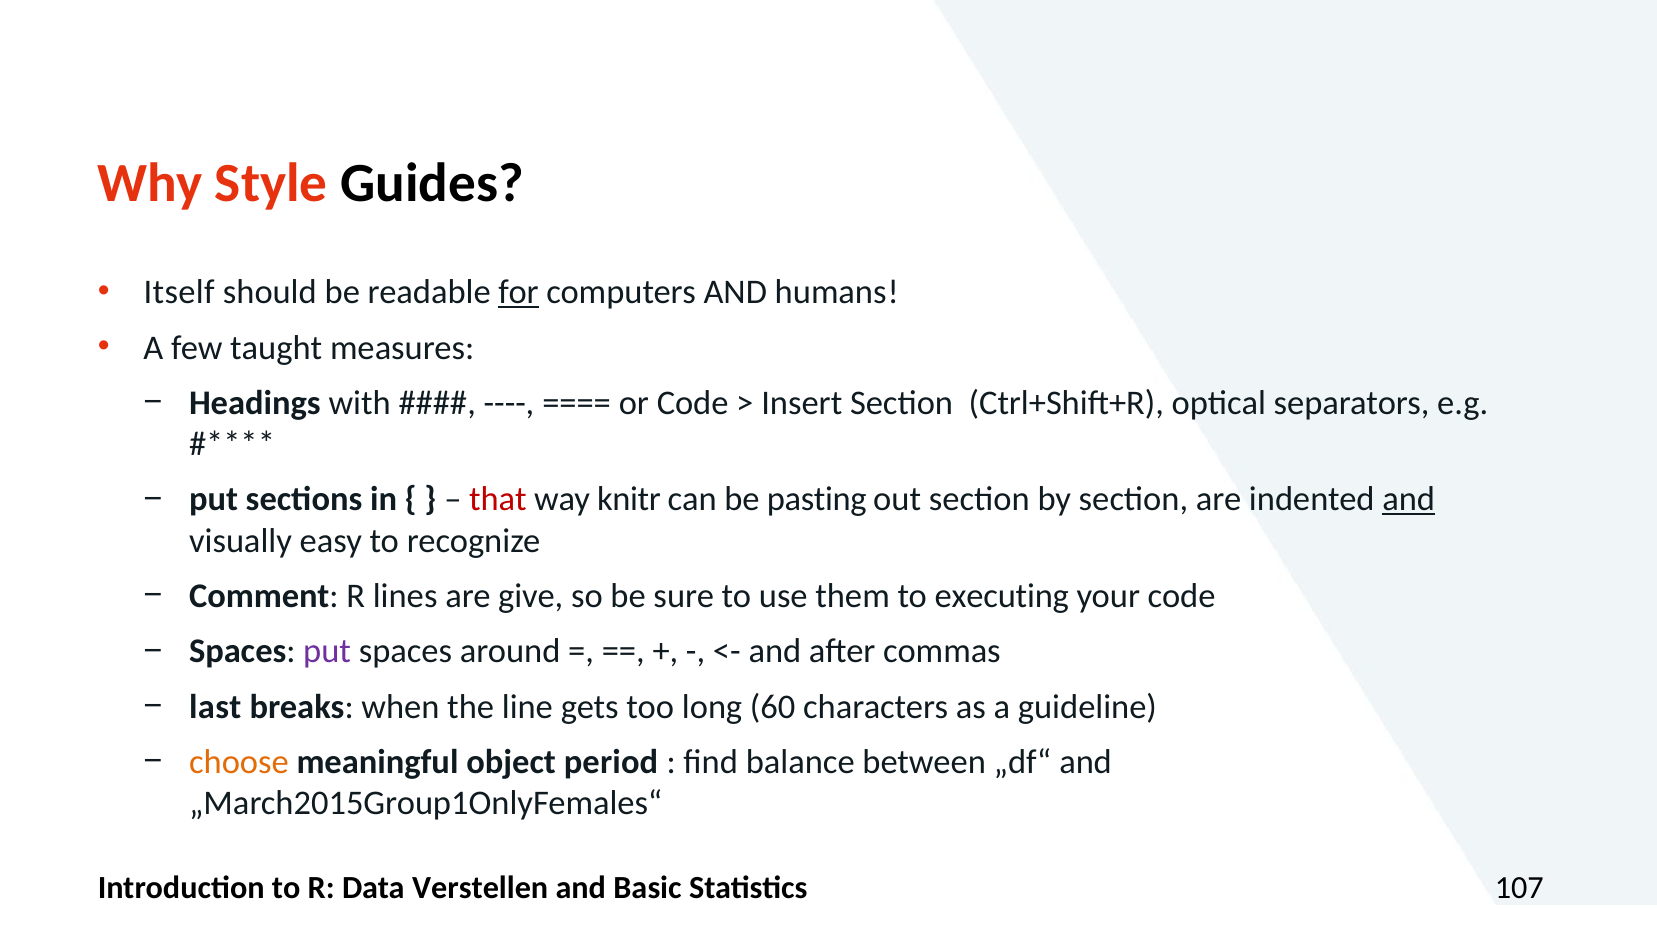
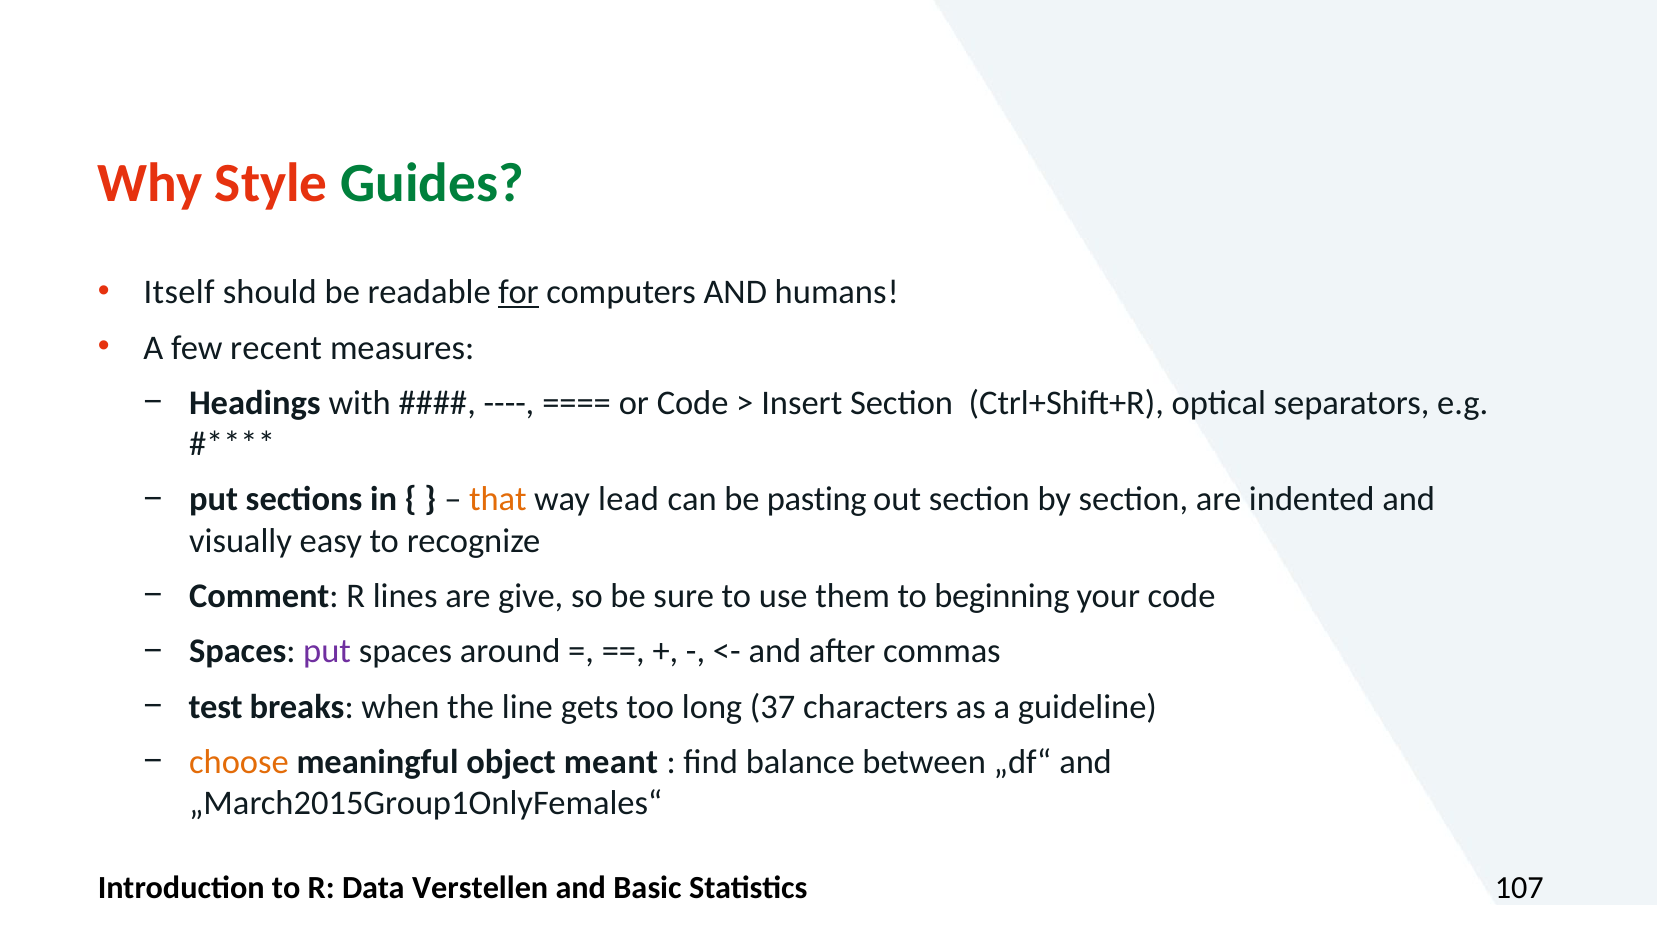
Guides colour: black -> green (432, 183)
taught: taught -> recent (276, 348)
that colour: red -> orange (498, 500)
knitr: knitr -> lead (629, 500)
and underline: present -> none (1409, 500)
executing: executing -> beginning (1002, 596)
last: last -> test (216, 707)
60: 60 -> 37 (773, 707)
period: period -> meant (611, 762)
